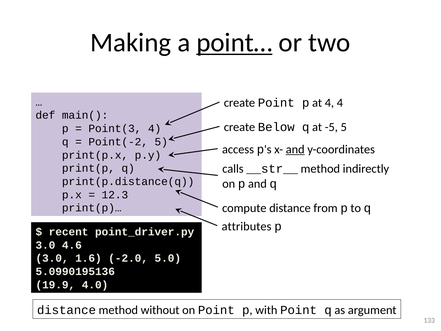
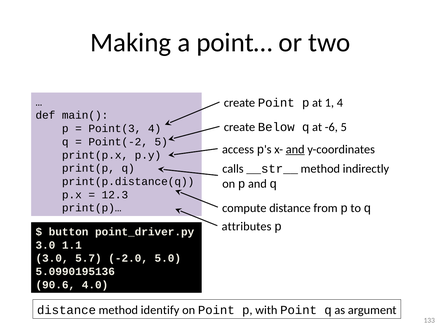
point… underline: present -> none (234, 43)
at 4: 4 -> 1 (329, 103)
-5: -5 -> -6 (331, 127)
recent: recent -> button (69, 232)
4.6: 4.6 -> 1.1 (72, 245)
1.6: 1.6 -> 5.7 (88, 258)
19.9: 19.9 -> 90.6 (55, 285)
without: without -> identify (160, 310)
